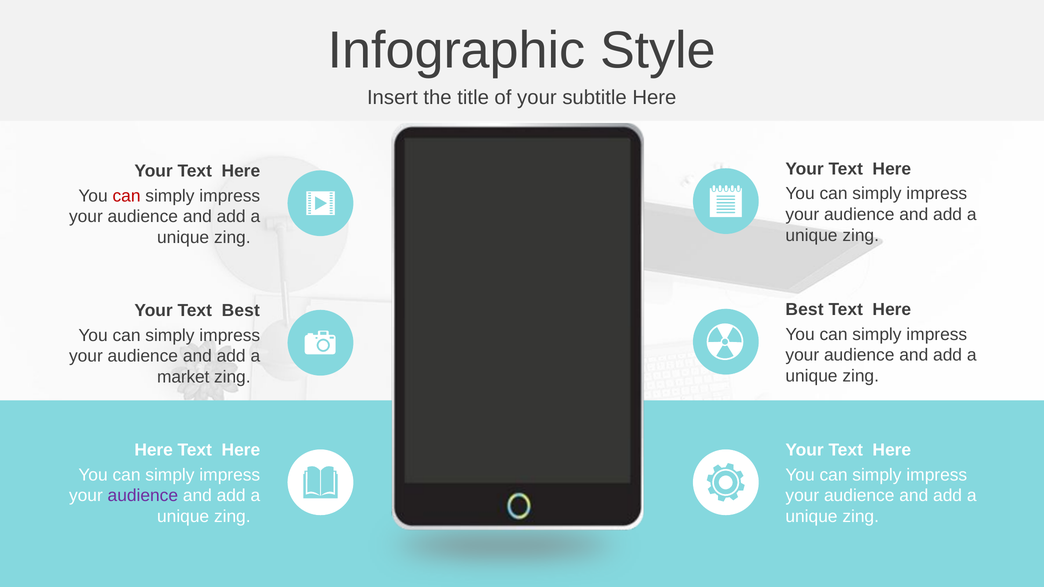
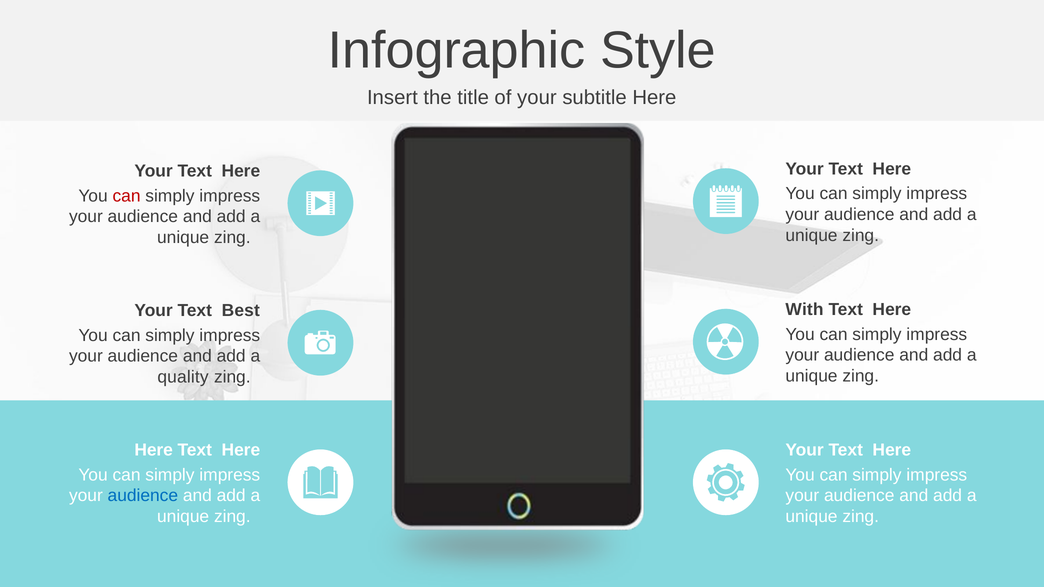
Best: Best -> With (804, 310)
market: market -> quality (183, 377)
audience colour: purple -> blue (143, 496)
